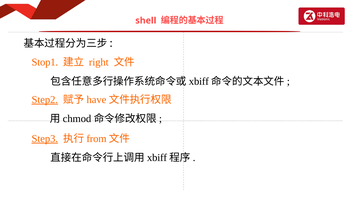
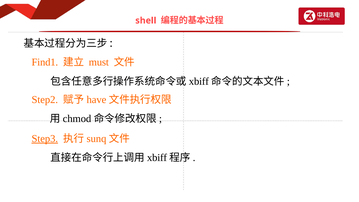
Stop1: Stop1 -> Find1 (45, 62)
right: right -> must (99, 62)
Step2 underline: present -> none (45, 100)
from: from -> sunq (96, 139)
